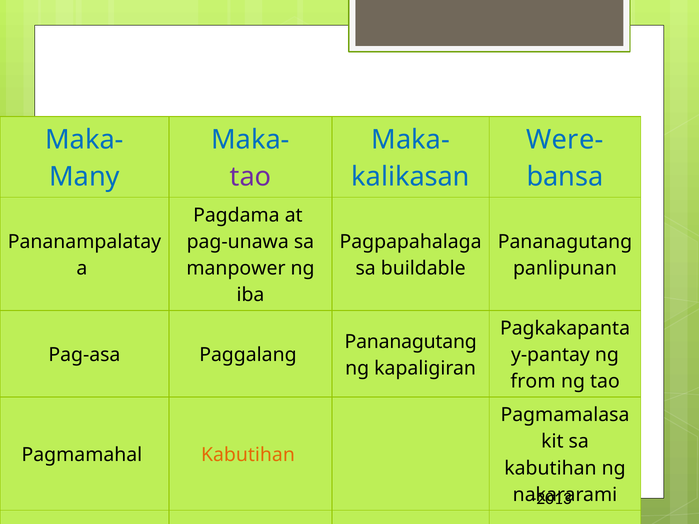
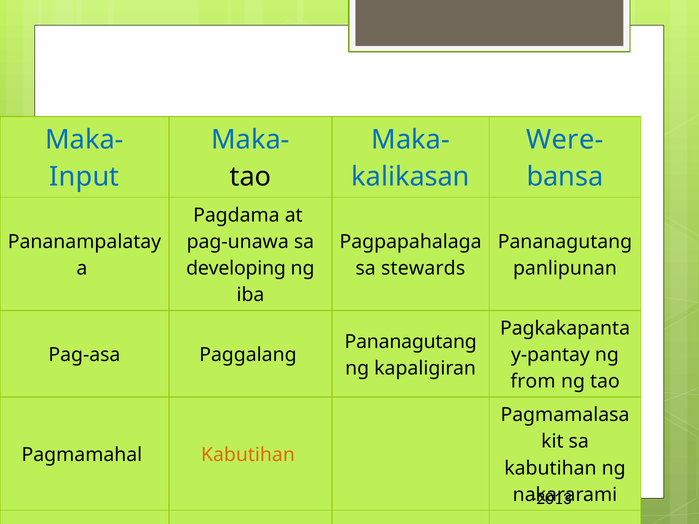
Many: Many -> Input (84, 177)
tao colour: purple -> black (251, 177)
manpower: manpower -> developing (236, 268)
buildable: buildable -> stewards (423, 268)
